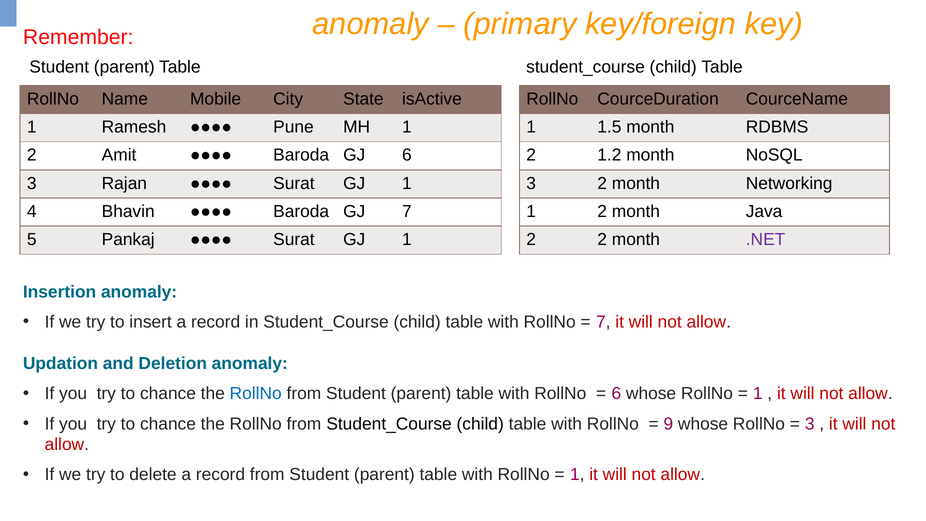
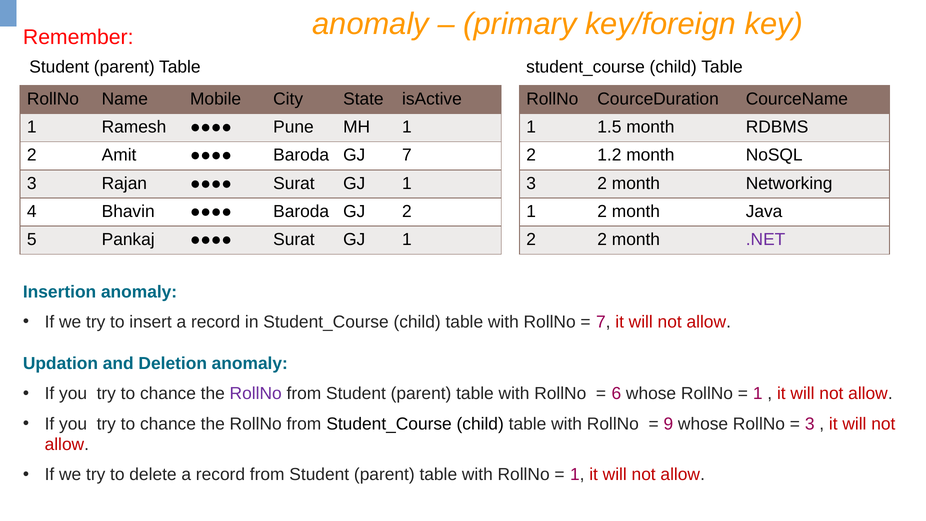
GJ 6: 6 -> 7 (407, 155)
GJ 7: 7 -> 2 (407, 211)
RollNo colour: blue -> purple (256, 394)
